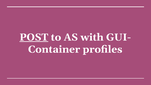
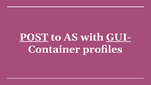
GUI- underline: none -> present (119, 37)
